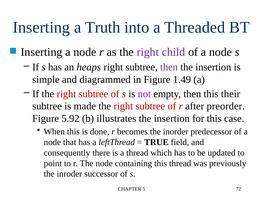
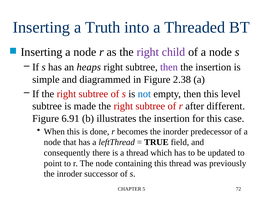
1.49: 1.49 -> 2.38 (182, 79)
not colour: purple -> blue (144, 94)
their: their -> level (231, 94)
preorder: preorder -> different (226, 106)
5.92: 5.92 -> 6.91 (70, 119)
